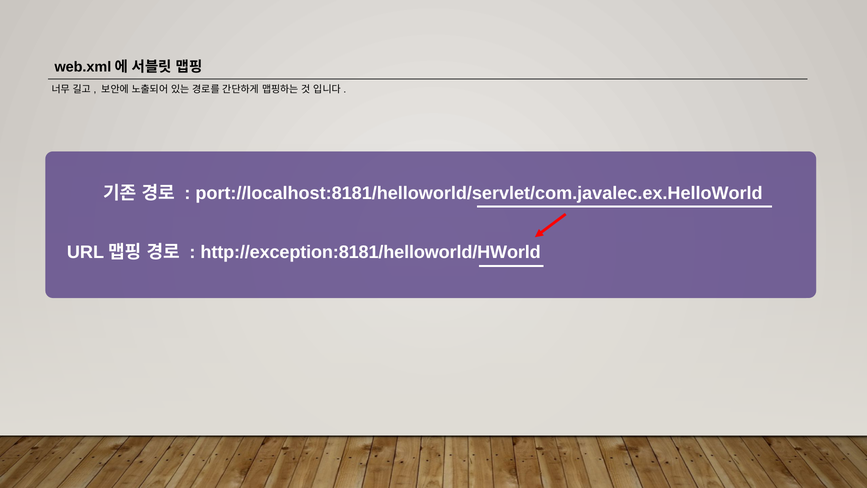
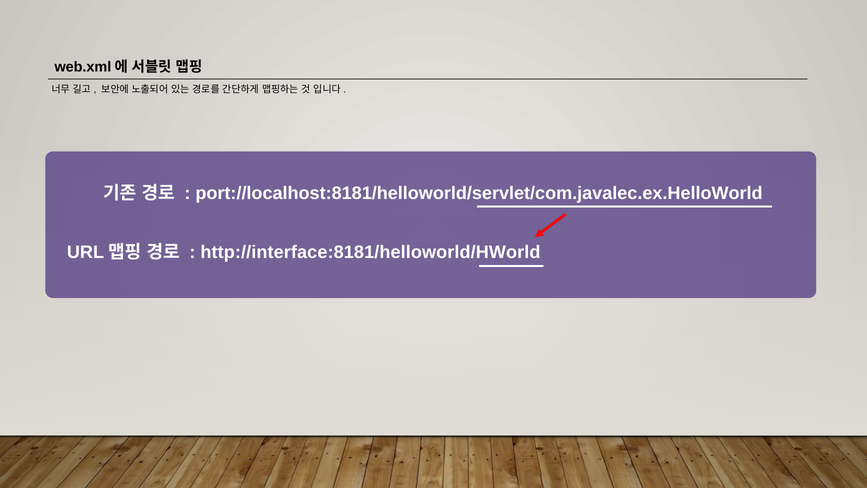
http://exception:8181/helloworld/HWorld: http://exception:8181/helloworld/HWorld -> http://interface:8181/helloworld/HWorld (370, 252)
